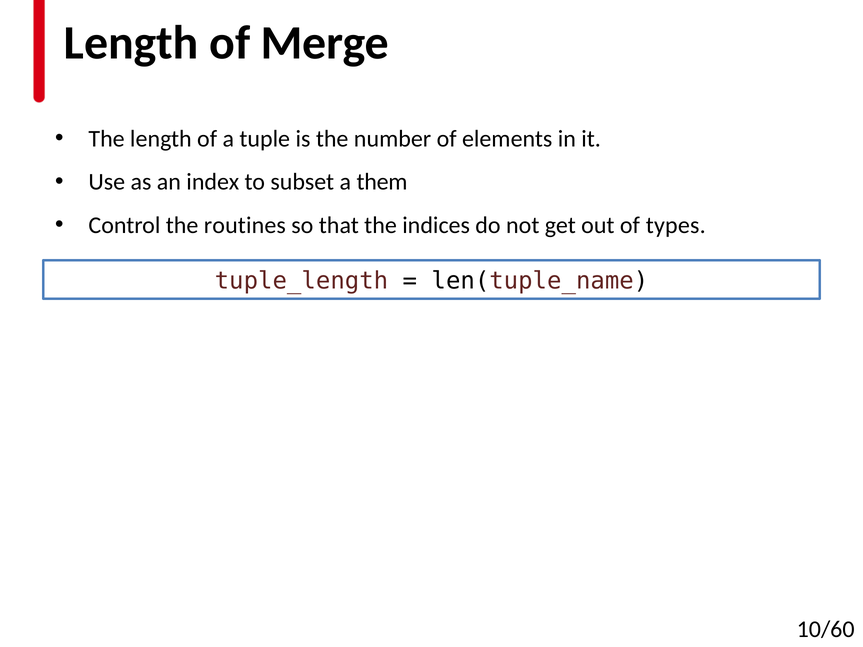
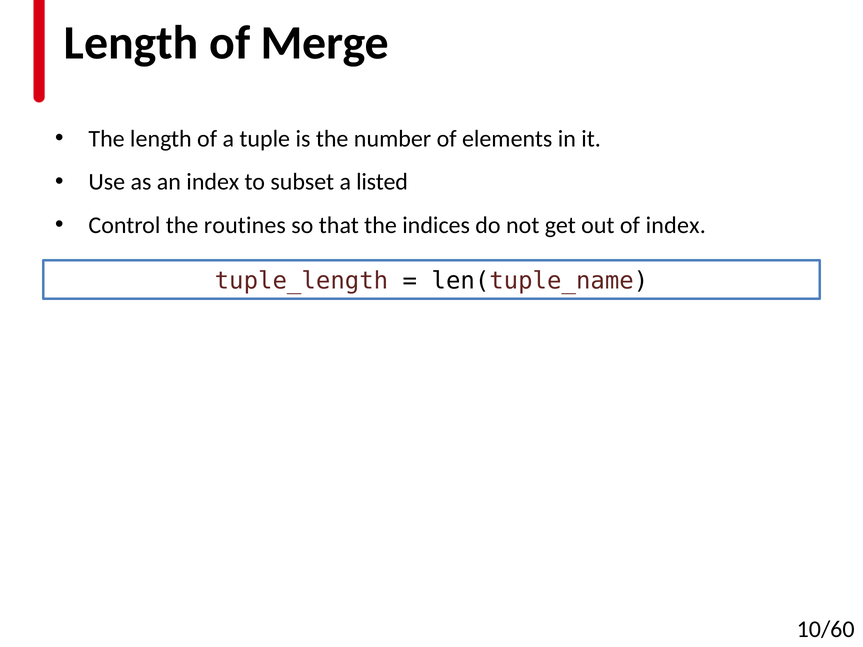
them: them -> listed (382, 182)
of types: types -> index (676, 225)
